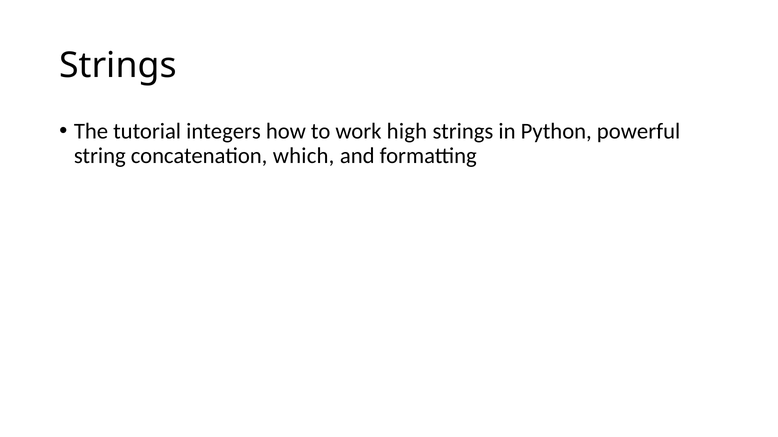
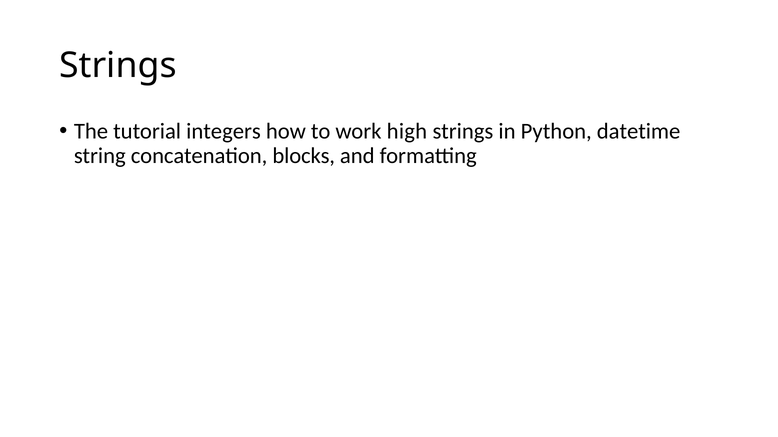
powerful: powerful -> datetime (639, 132)
which: which -> blocks (304, 156)
